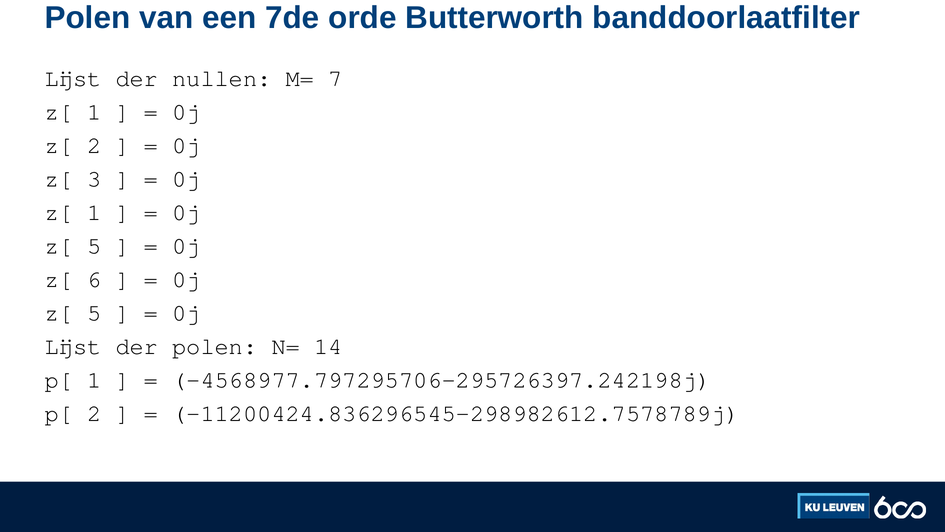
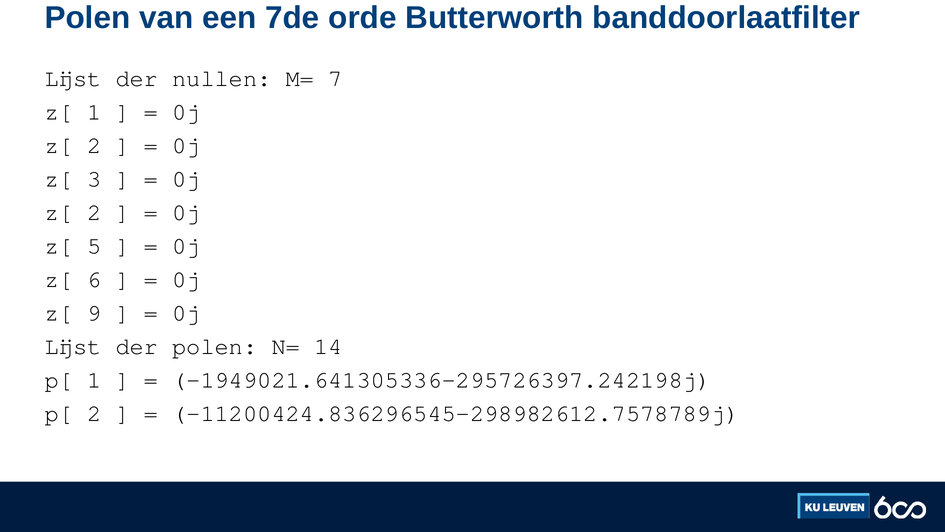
1: 1 -> 2 (94, 212)
5: 5 -> 9 (94, 313)
-4568977.797295706-295726397.242198j: -4568977.797295706-295726397.242198j -> -1949021.641305336-295726397.242198j (442, 380)
